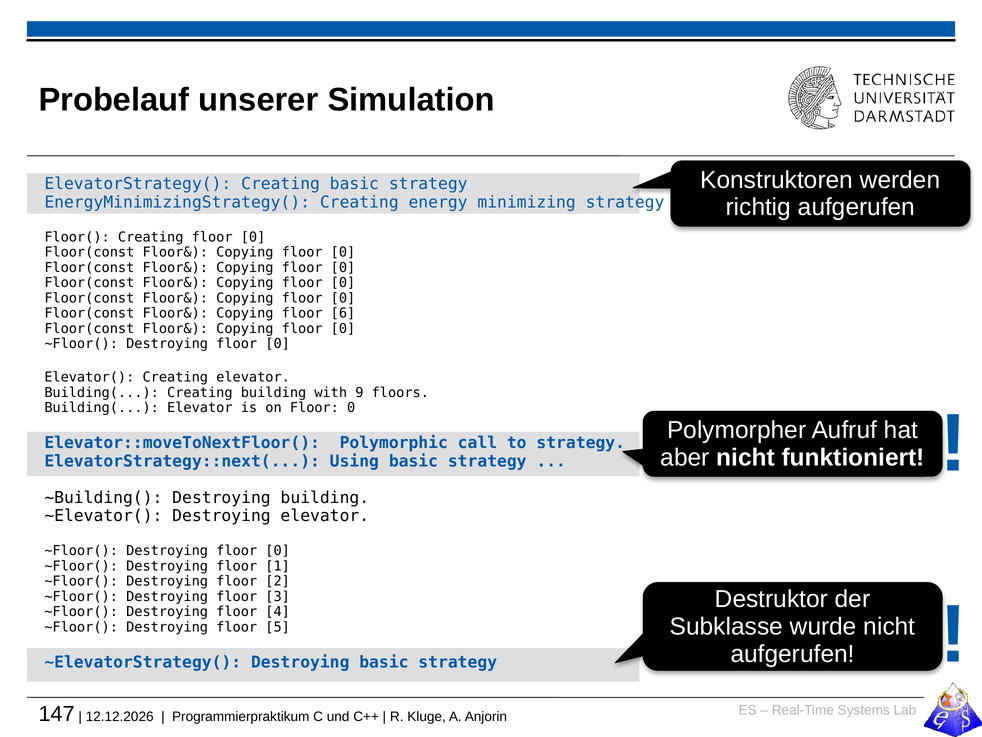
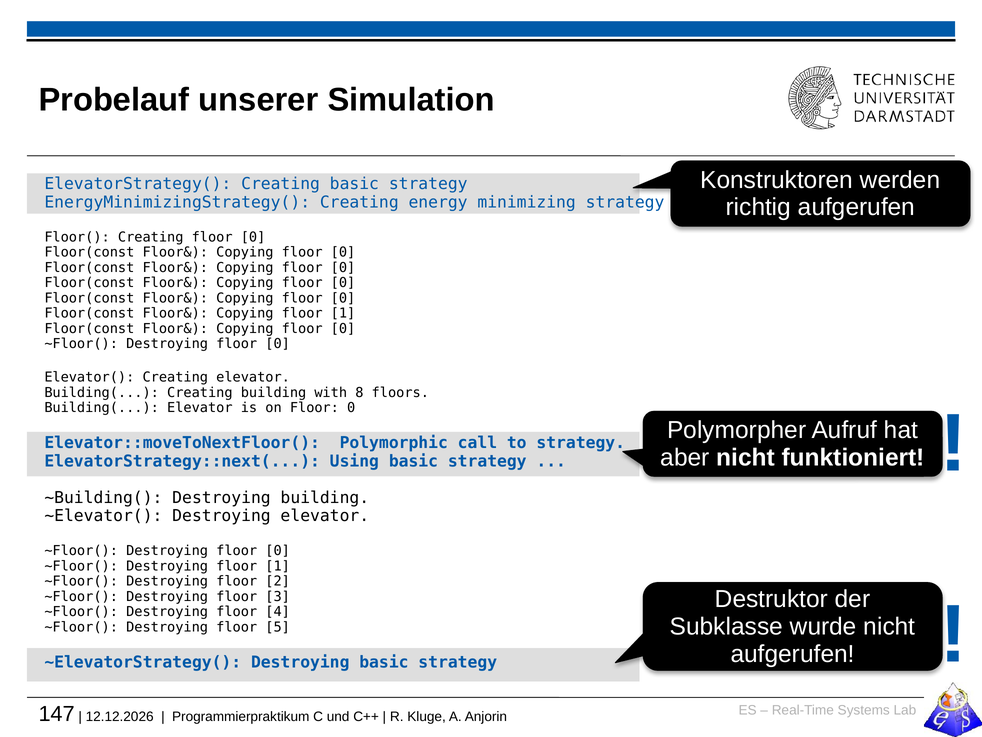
Copying floor 6: 6 -> 1 (343, 313)
9: 9 -> 8 (359, 392)
